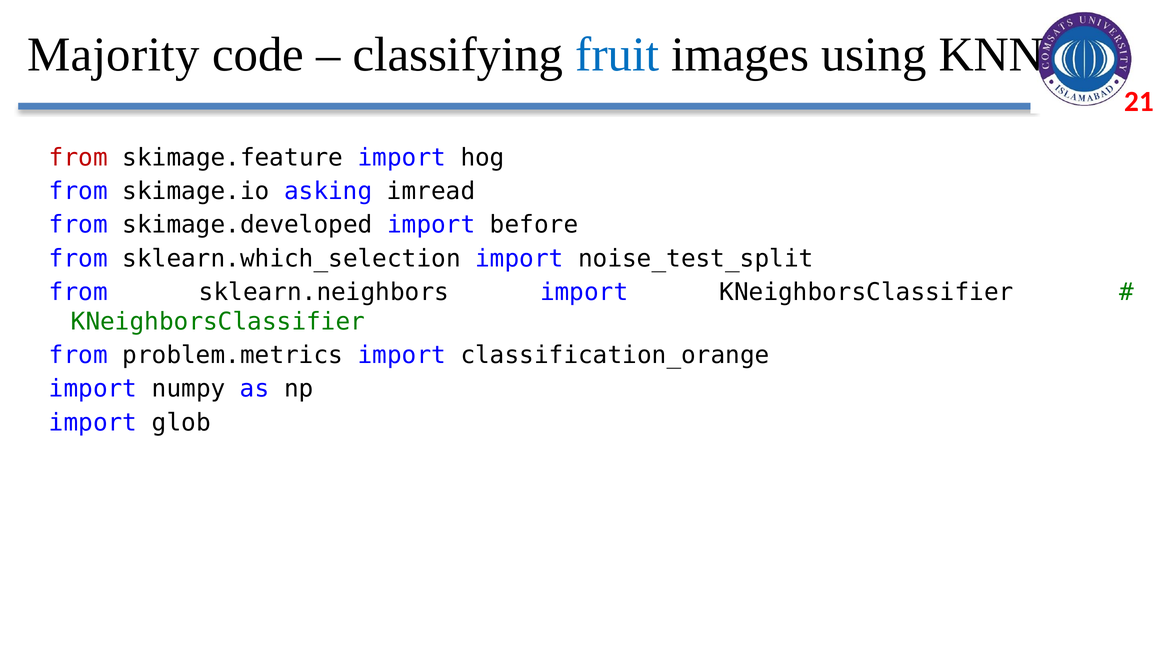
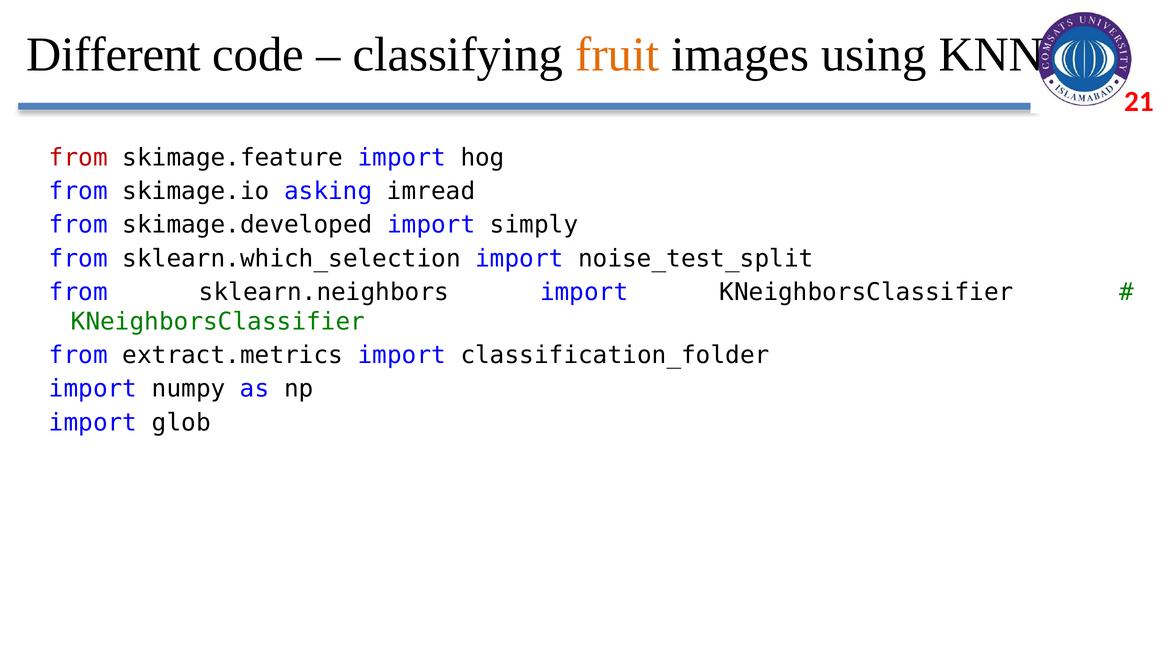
Majority: Majority -> Different (114, 55)
fruit colour: blue -> orange (617, 55)
before: before -> simply (534, 225)
problem.metrics: problem.metrics -> extract.metrics (233, 355)
classification_orange: classification_orange -> classification_folder (615, 355)
